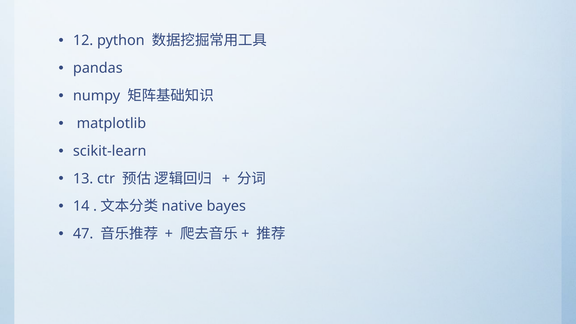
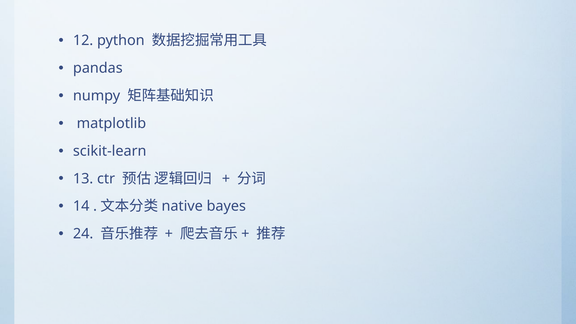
47: 47 -> 24 (83, 234)
